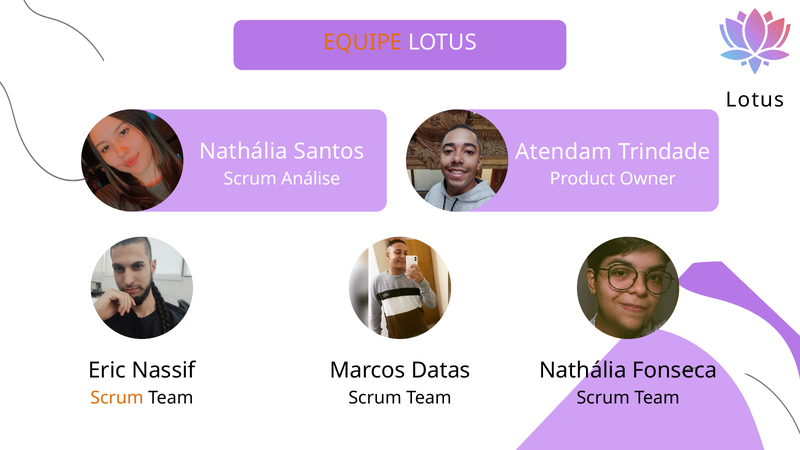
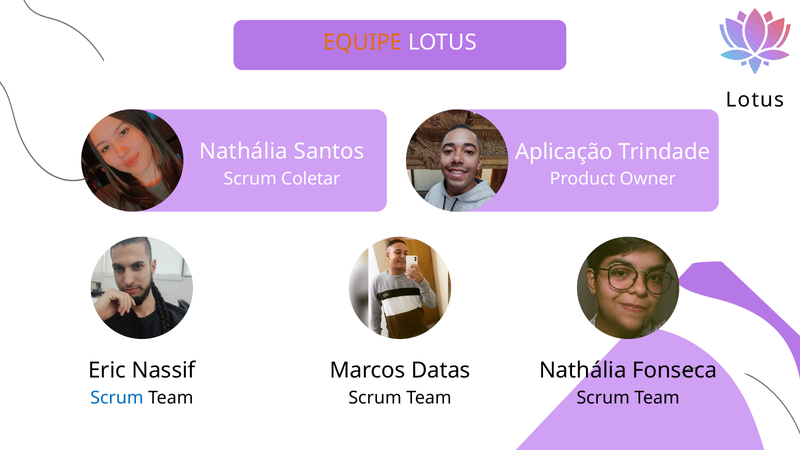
Atendam: Atendam -> Aplicação (564, 152)
Análise: Análise -> Coletar (311, 179)
Scrum colour: orange -> blue (117, 398)
